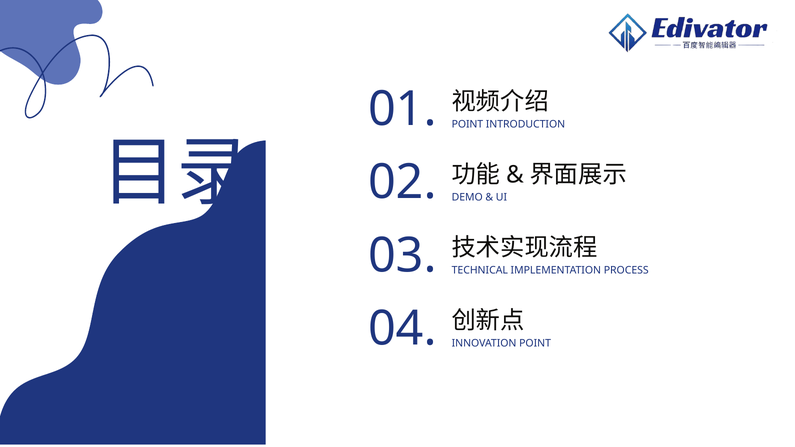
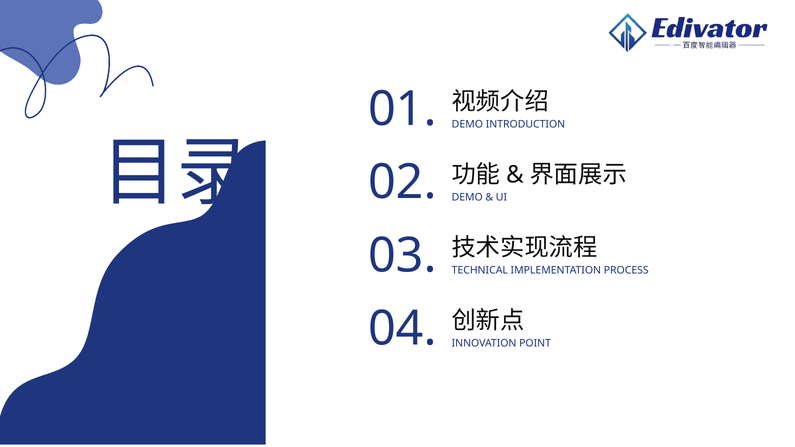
POINT: POINT -> DEMO (467, 124)
